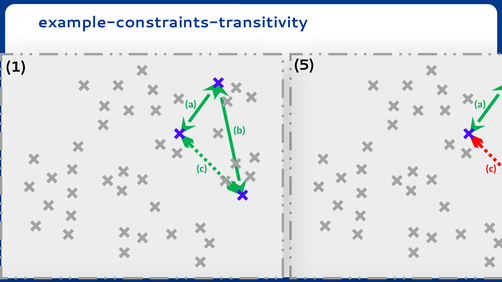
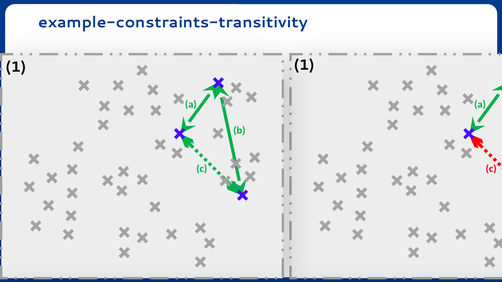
1 5: 5 -> 1 (304, 65)
